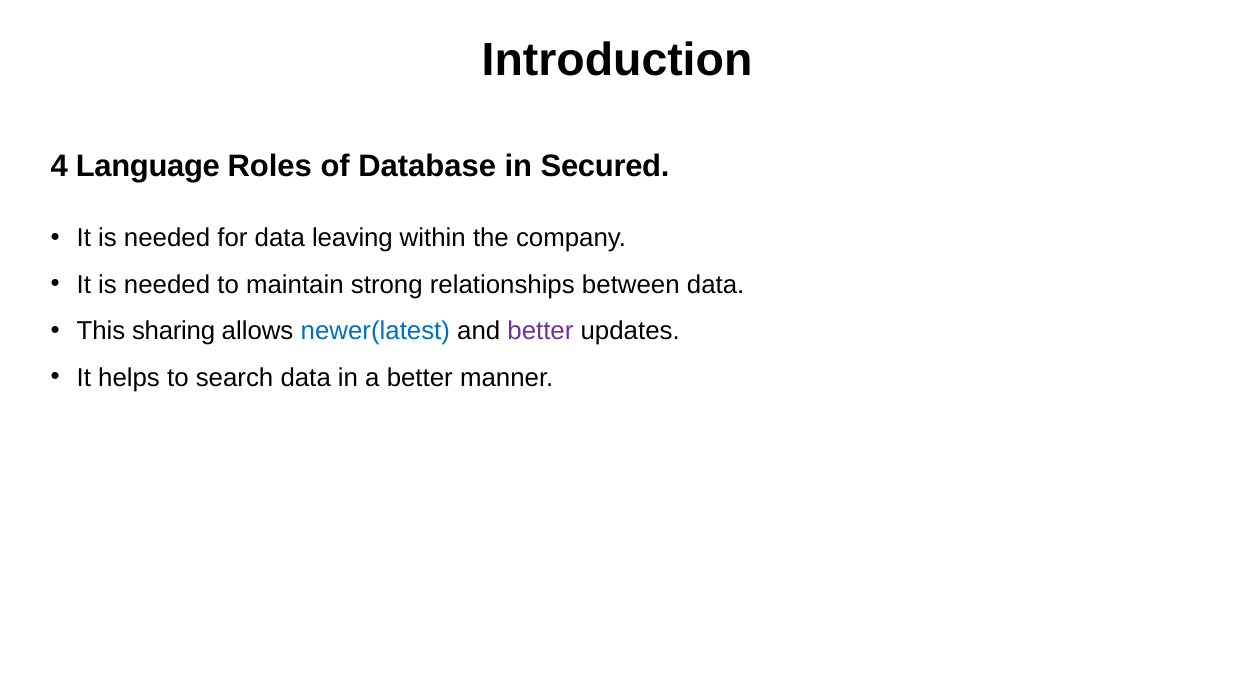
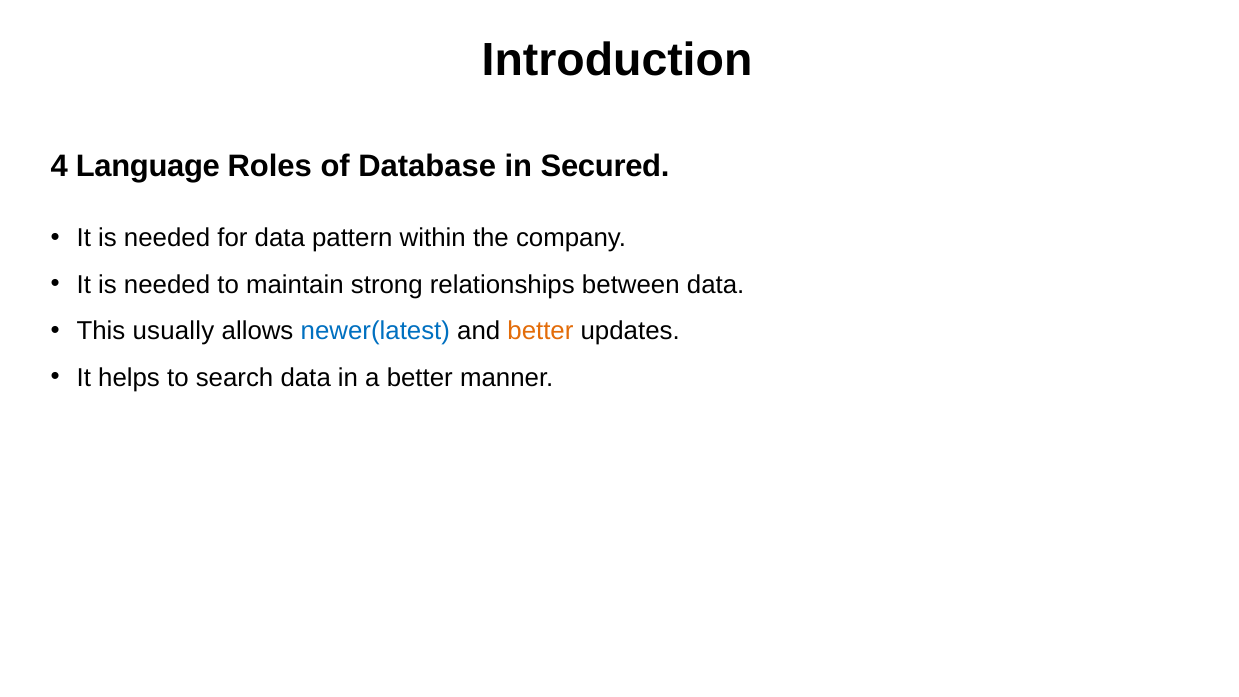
leaving: leaving -> pattern (352, 238)
sharing: sharing -> usually (173, 331)
better colour: purple -> orange (540, 331)
